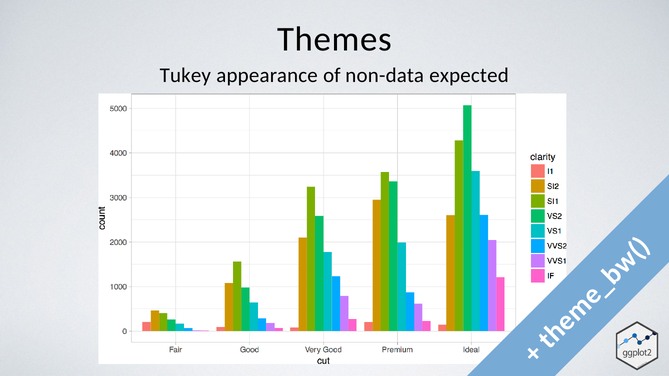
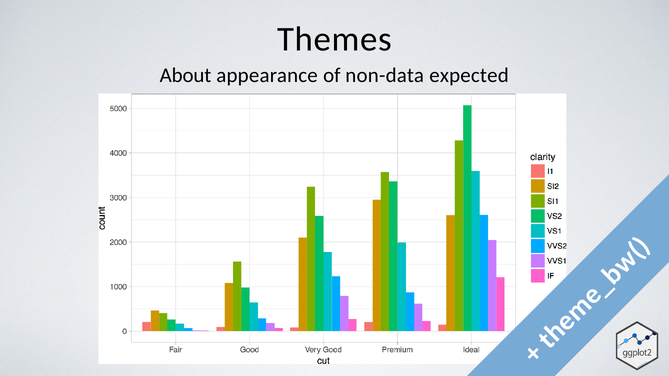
Tukey: Tukey -> About (185, 75)
